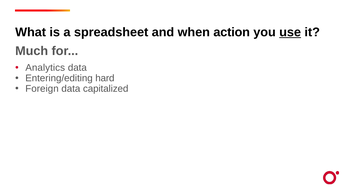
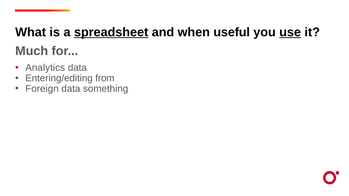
spreadsheet underline: none -> present (111, 32)
action: action -> useful (232, 32)
hard: hard -> from (105, 78)
capitalized: capitalized -> something (106, 89)
